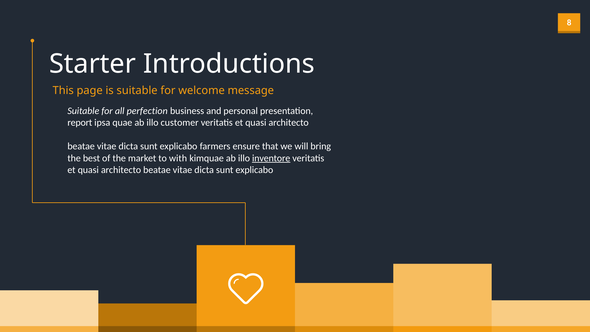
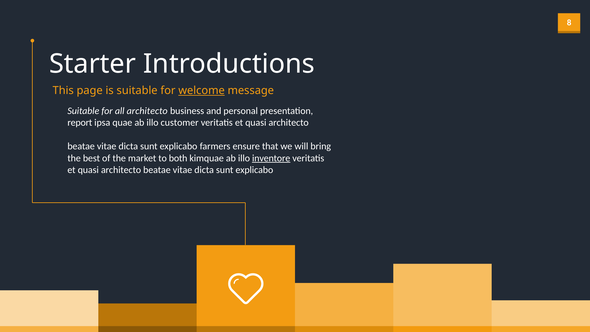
welcome underline: none -> present (202, 90)
all perfection: perfection -> architecto (147, 111)
with: with -> both (178, 158)
